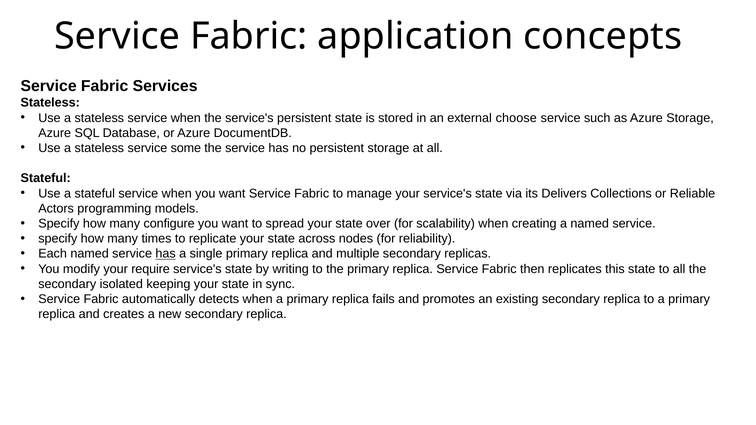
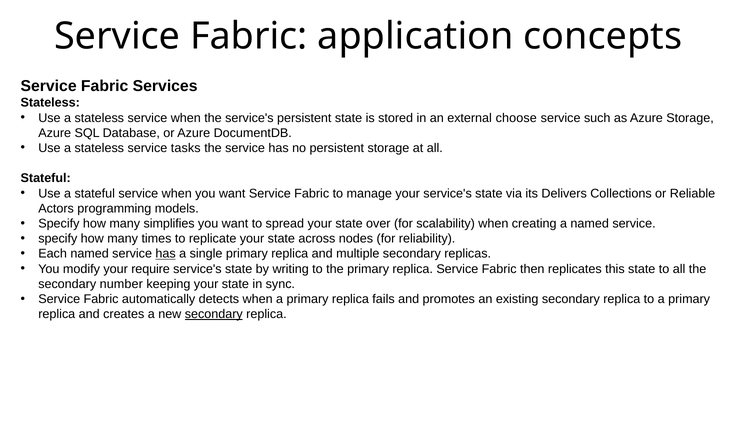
some: some -> tasks (186, 148)
configure: configure -> simplifies (169, 224)
isolated: isolated -> number (121, 284)
secondary underline: none -> present (214, 314)
